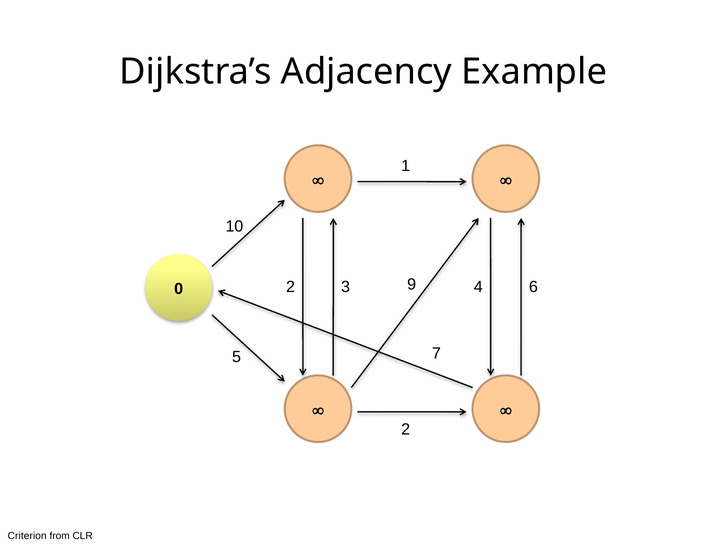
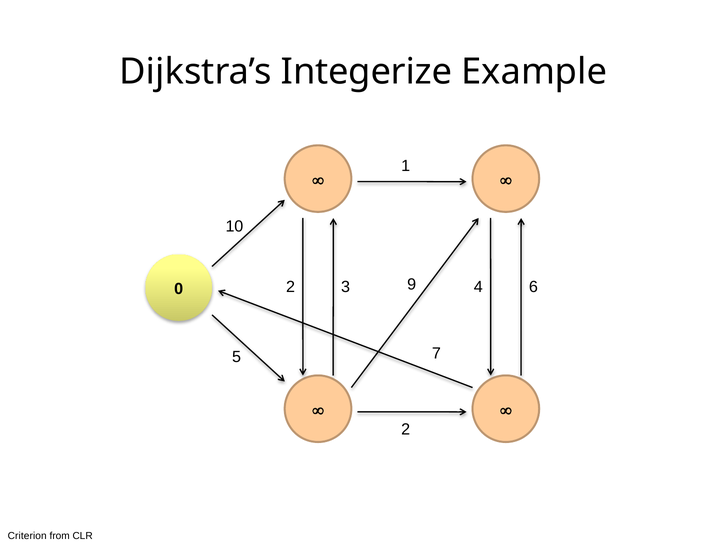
Adjacency: Adjacency -> Integerize (366, 72)
